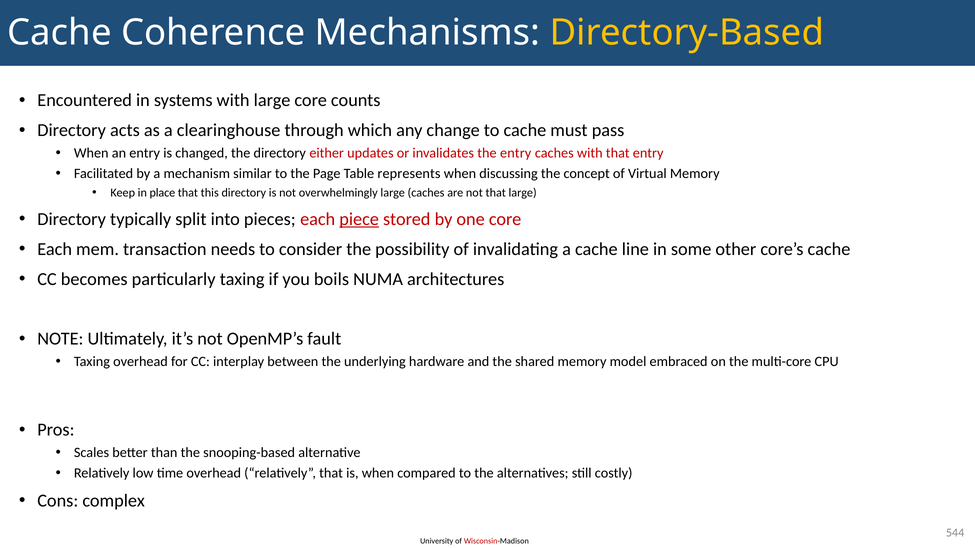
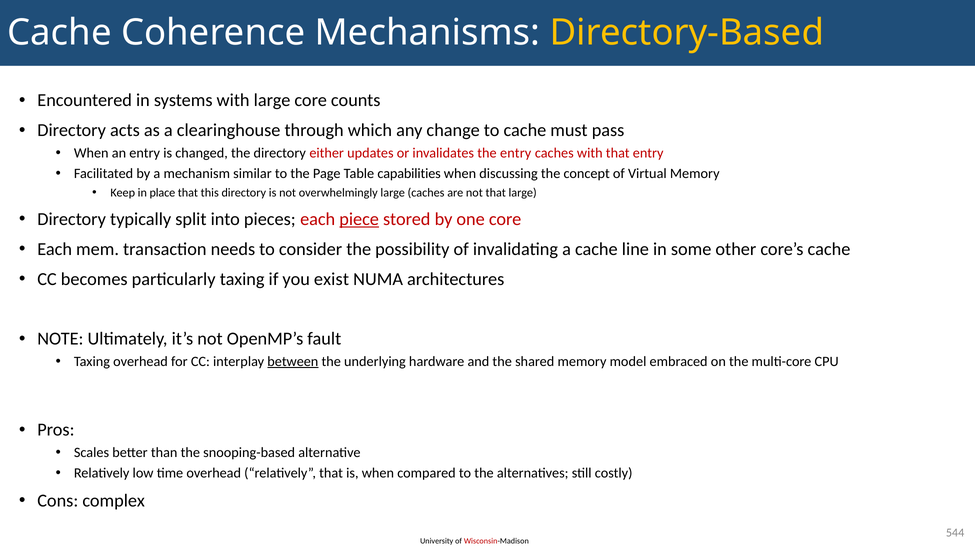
represents: represents -> capabilities (409, 174)
boils: boils -> exist (331, 279)
between underline: none -> present (293, 362)
